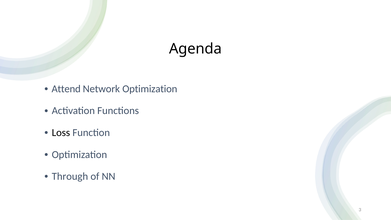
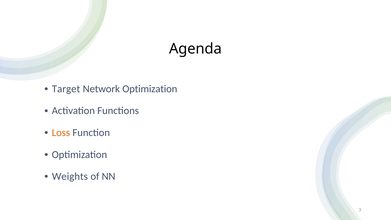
Attend: Attend -> Target (66, 89)
Loss colour: black -> orange (61, 133)
Through: Through -> Weights (70, 176)
